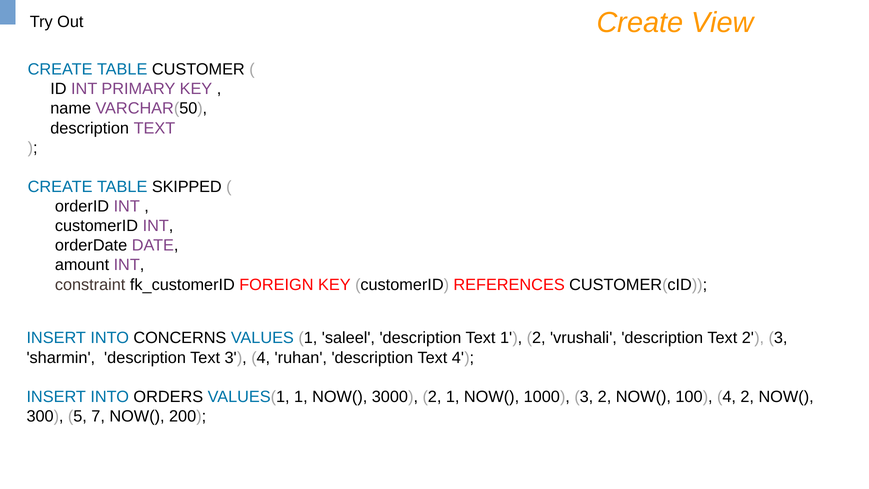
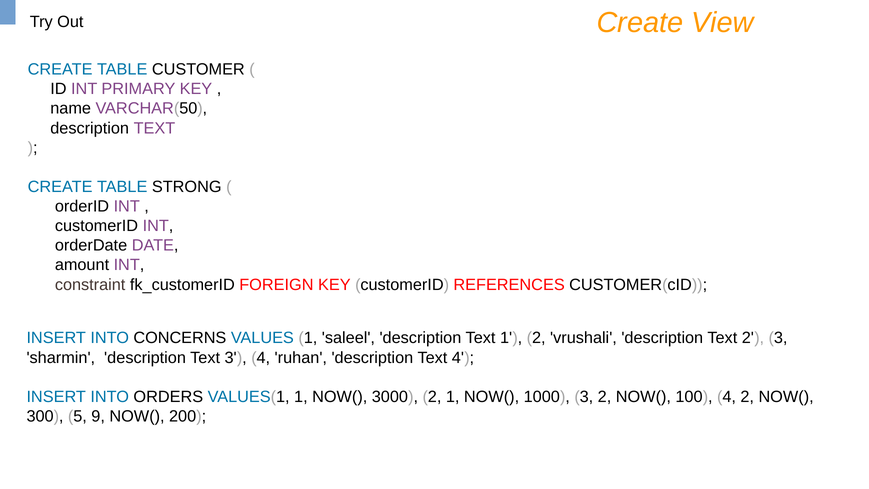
SKIPPED: SKIPPED -> STRONG (187, 187)
7: 7 -> 9 (98, 416)
